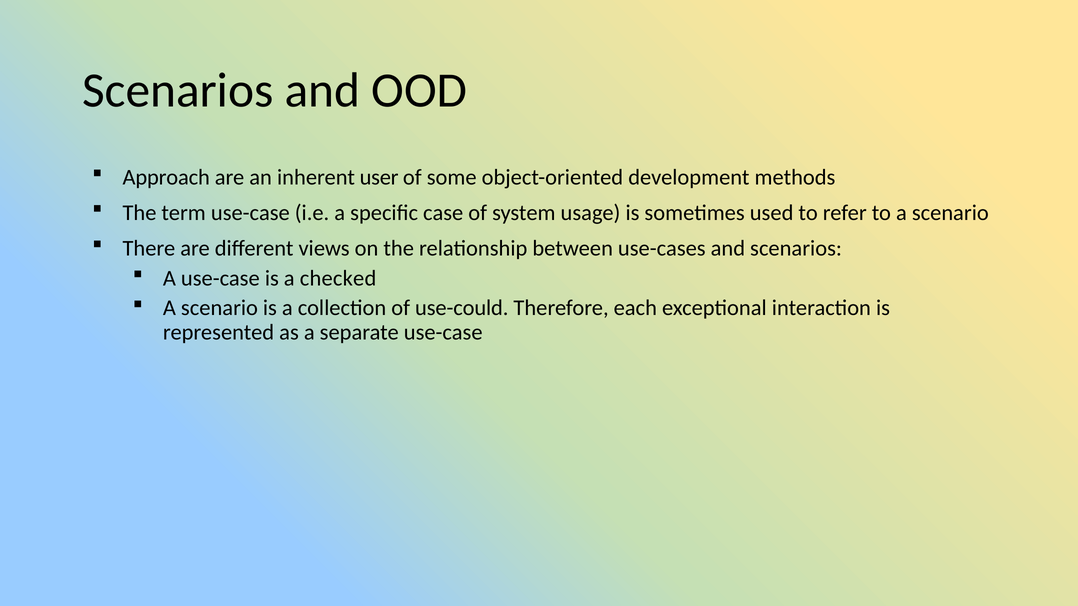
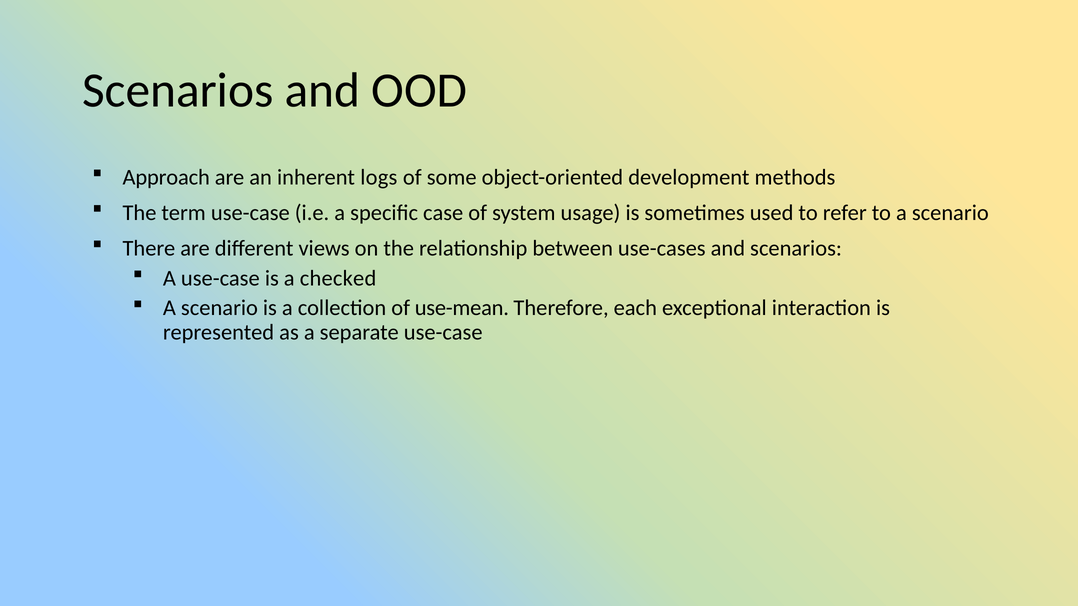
user: user -> logs (379, 177)
use-could: use-could -> use-mean (462, 308)
